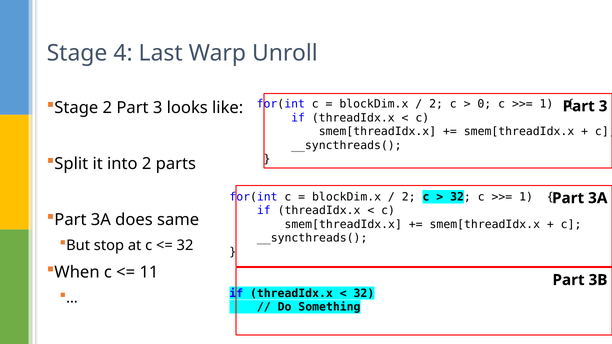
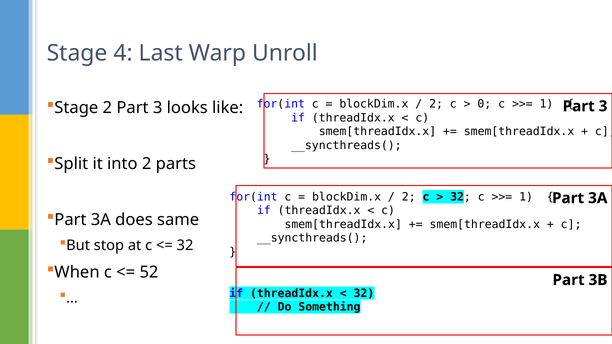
11: 11 -> 52 (149, 272)
